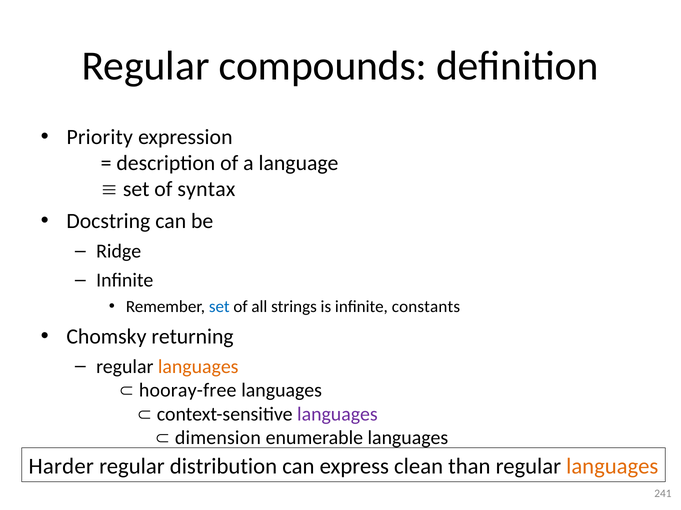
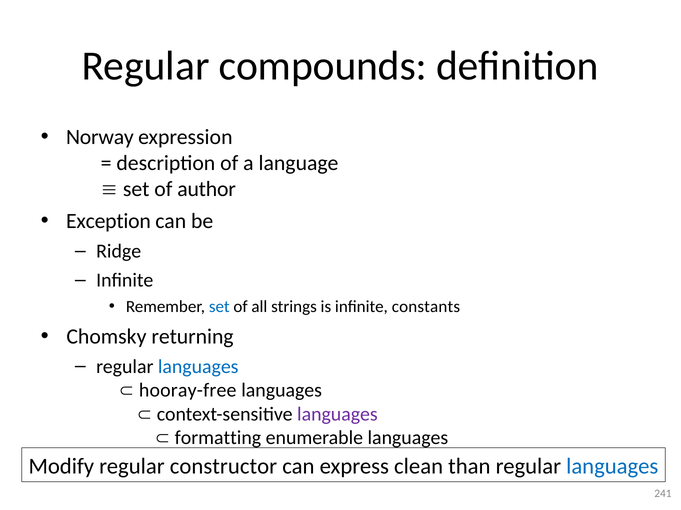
Priority: Priority -> Norway (100, 137)
syntax: syntax -> author (207, 189)
Docstring: Docstring -> Exception (108, 221)
languages colour: orange -> blue (198, 367)
dimension: dimension -> formatting (218, 439)
Harder: Harder -> Modify (61, 467)
distribution: distribution -> constructor (223, 467)
languages colour: orange -> blue (612, 467)
